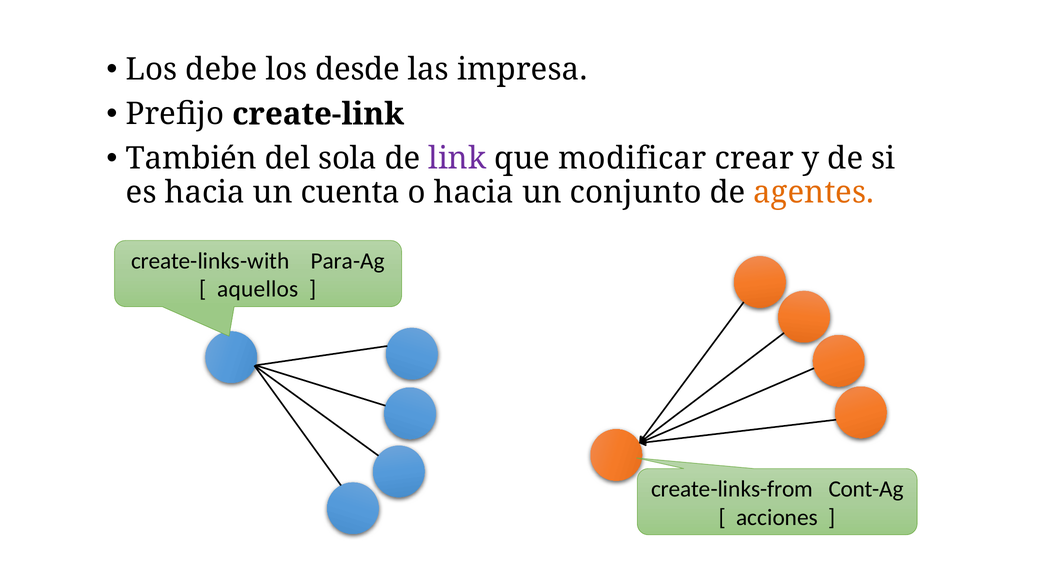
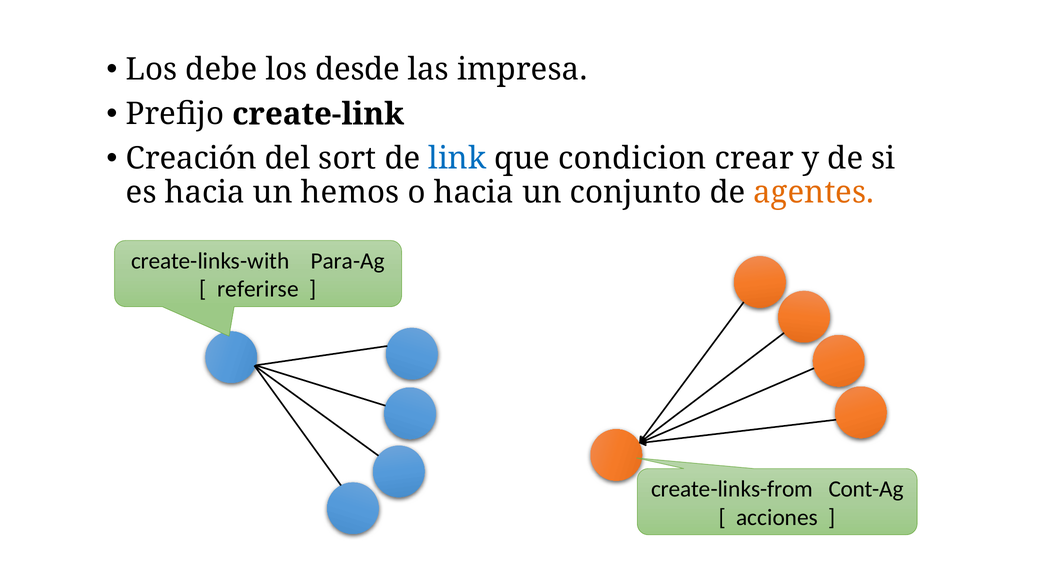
También: También -> Creación (191, 159)
sola: sola -> sort (347, 159)
link colour: purple -> blue (457, 159)
modificar: modificar -> condicion (632, 159)
cuenta: cuenta -> hemos (350, 192)
aquellos: aquellos -> referirse (258, 289)
